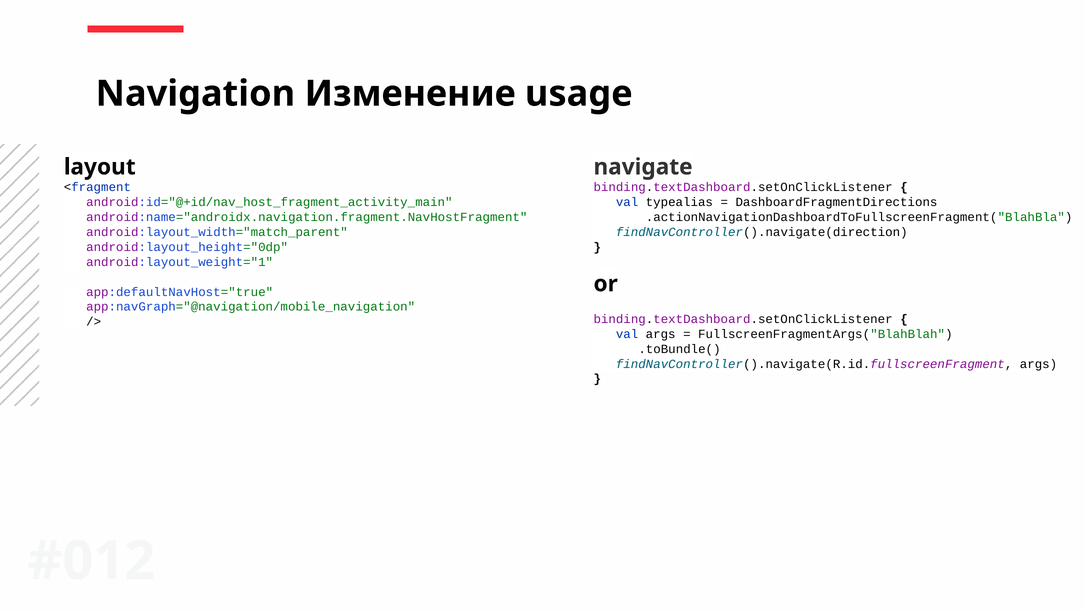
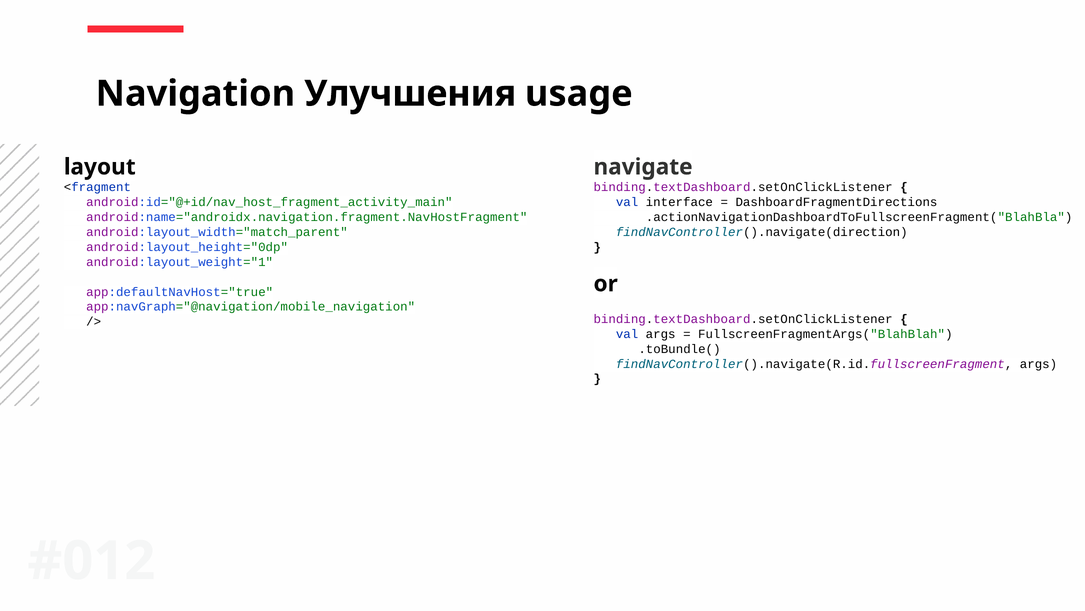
Изменение: Изменение -> Улучшения (410, 94)
typealias: typealias -> interface (679, 202)
